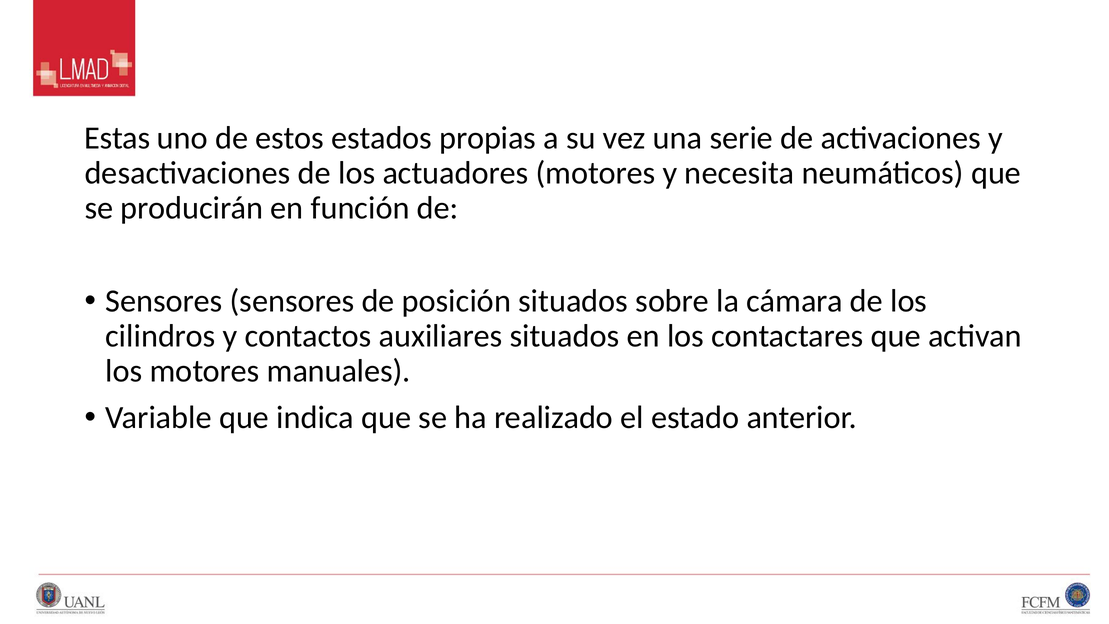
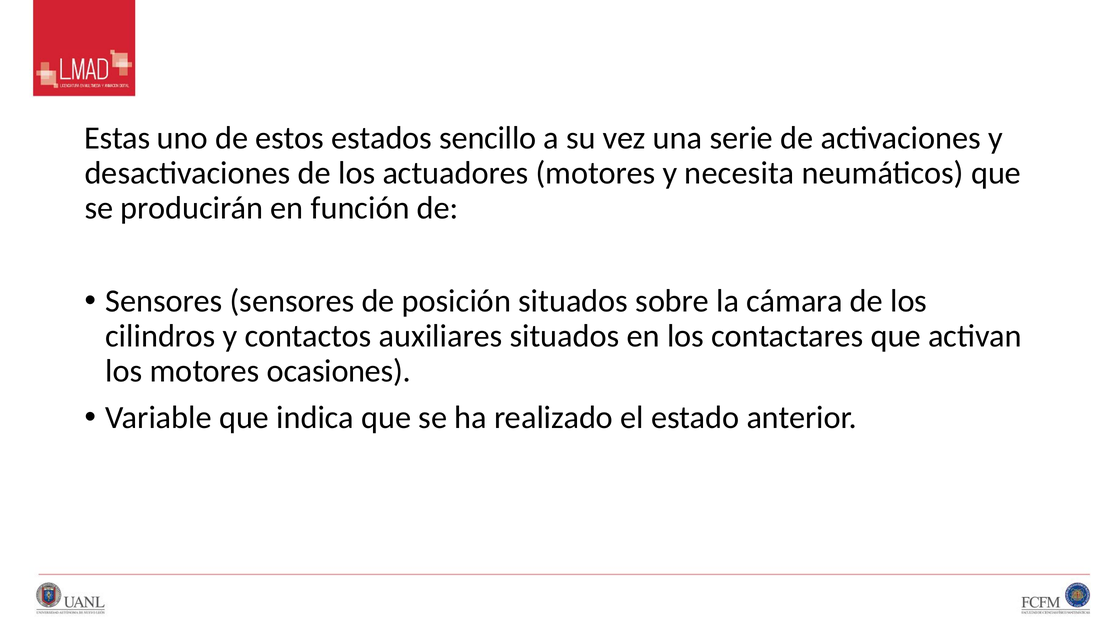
propias: propias -> sencillo (488, 138)
manuales: manuales -> ocasiones (339, 371)
